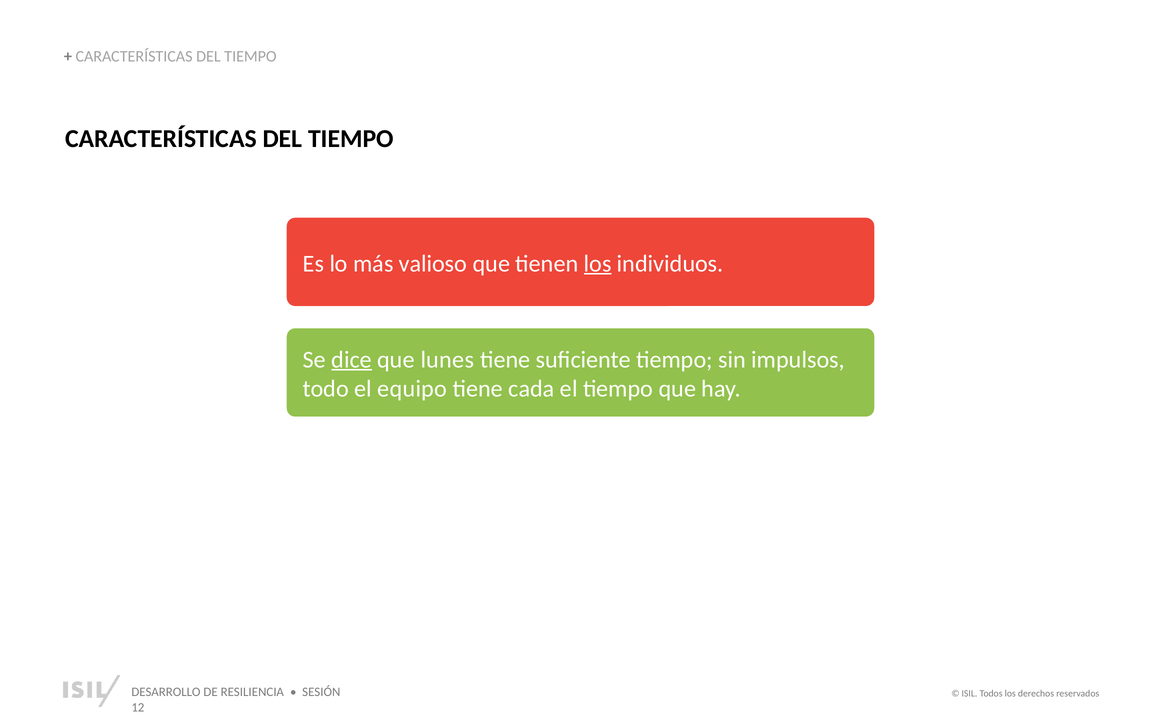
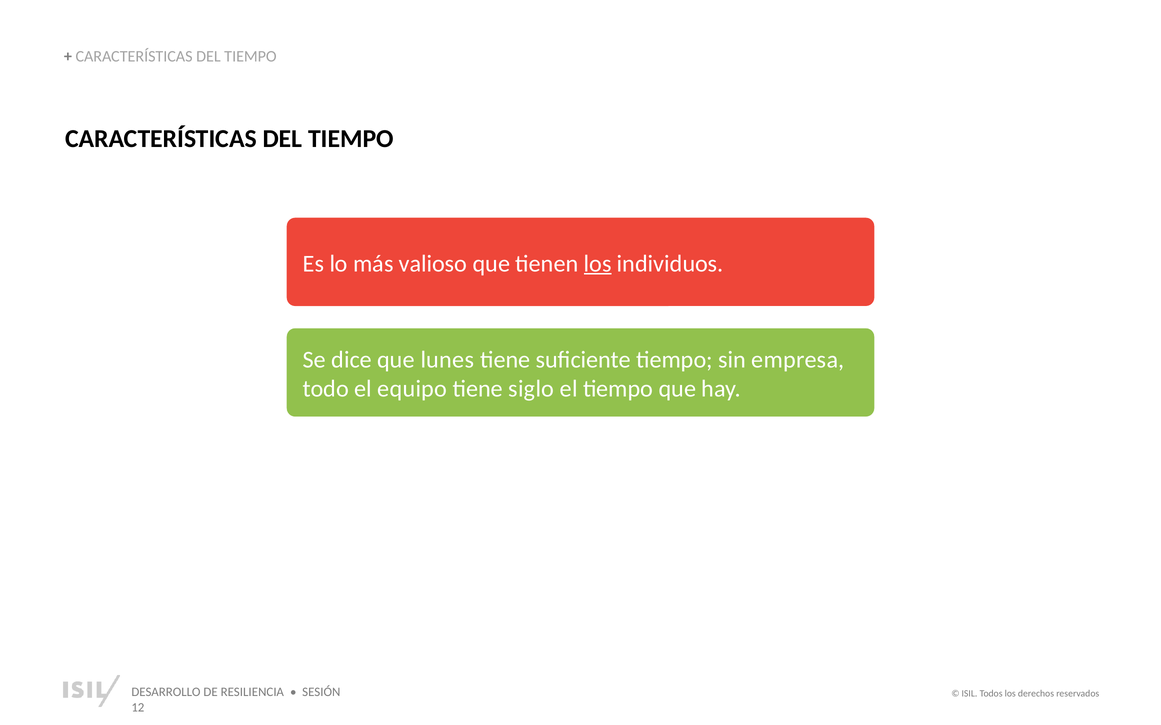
dice underline: present -> none (352, 360)
impulsos: impulsos -> empresa (798, 360)
cada: cada -> siglo (531, 389)
